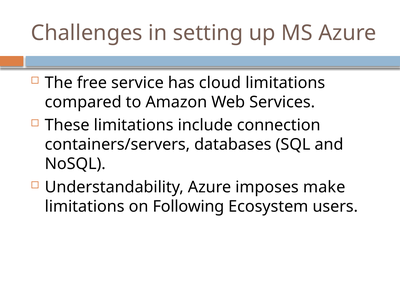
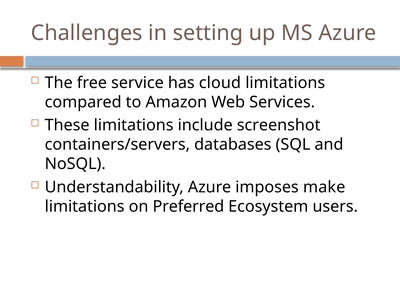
connection: connection -> screenshot (279, 125)
Following: Following -> Preferred (188, 207)
